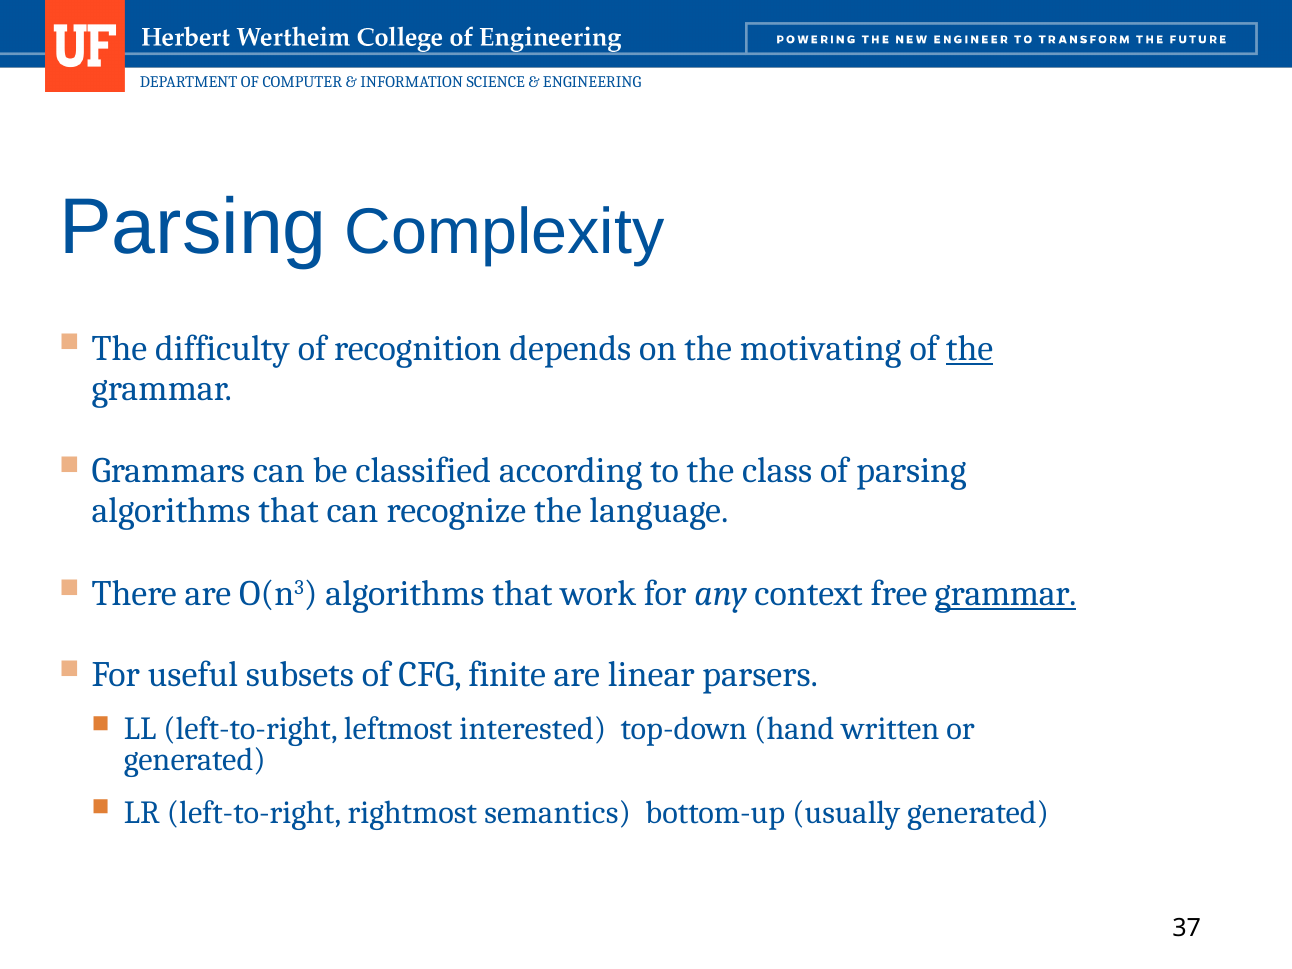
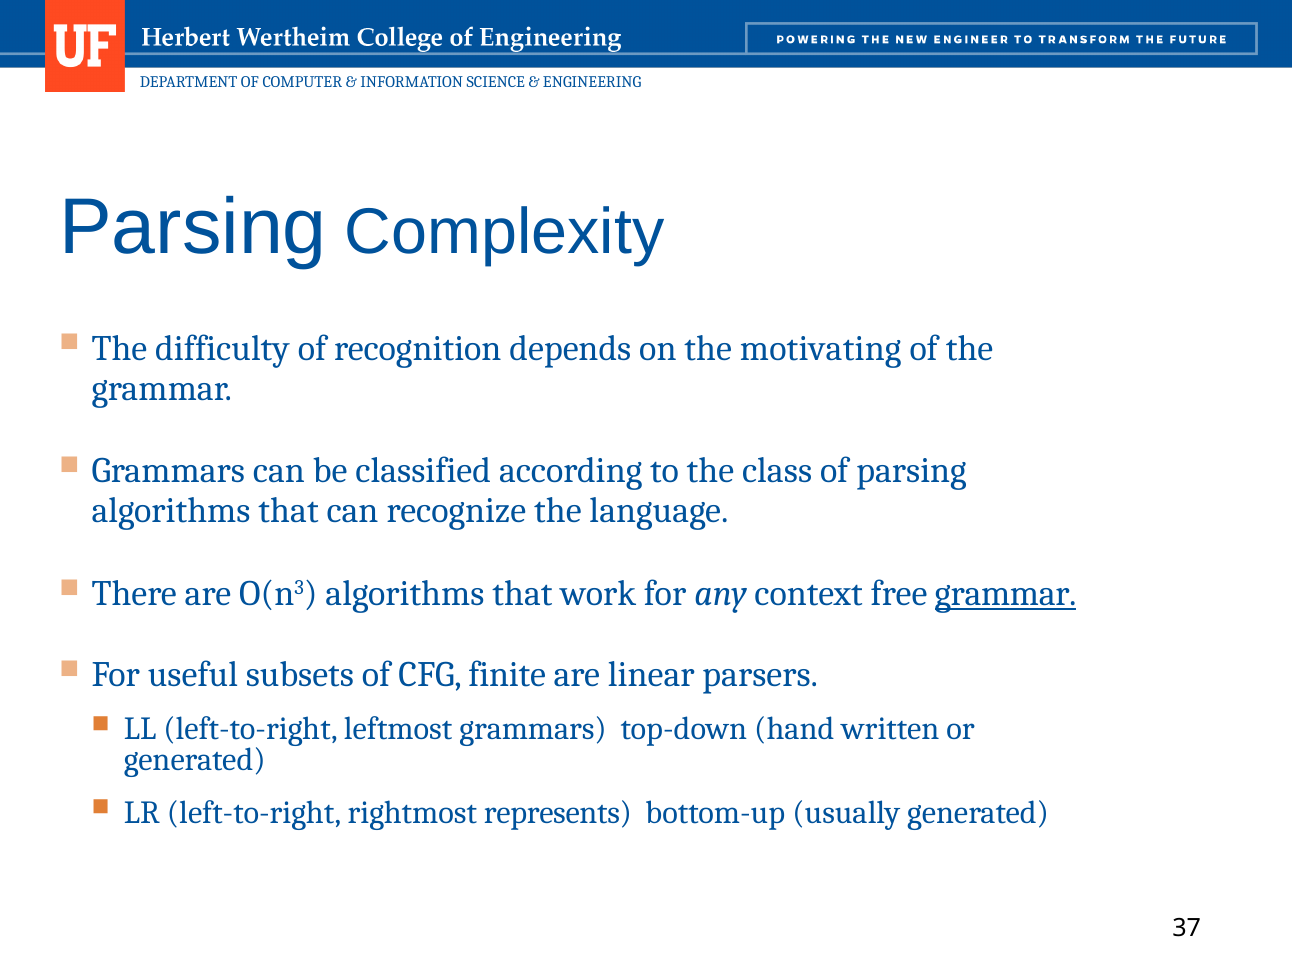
the underline: present -> none (970, 348)
leftmost interested: interested -> grammars (533, 729)
semantics: semantics -> represents (558, 813)
